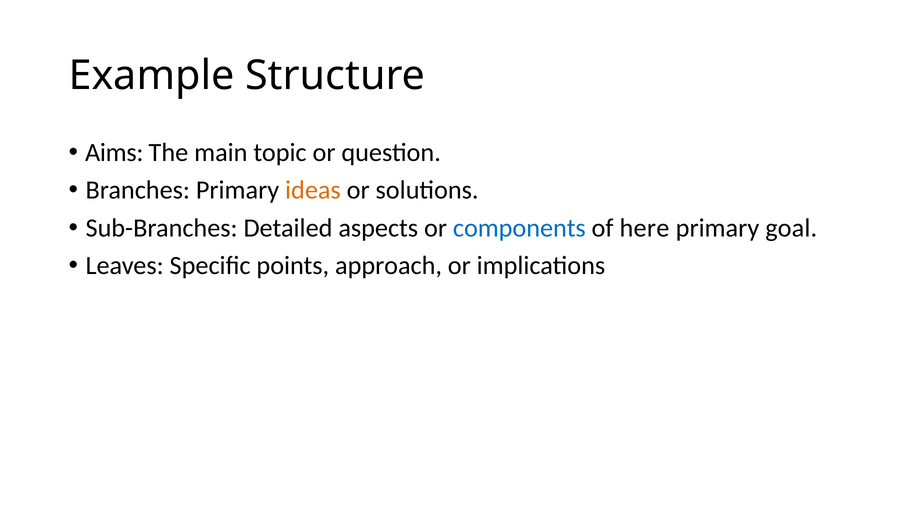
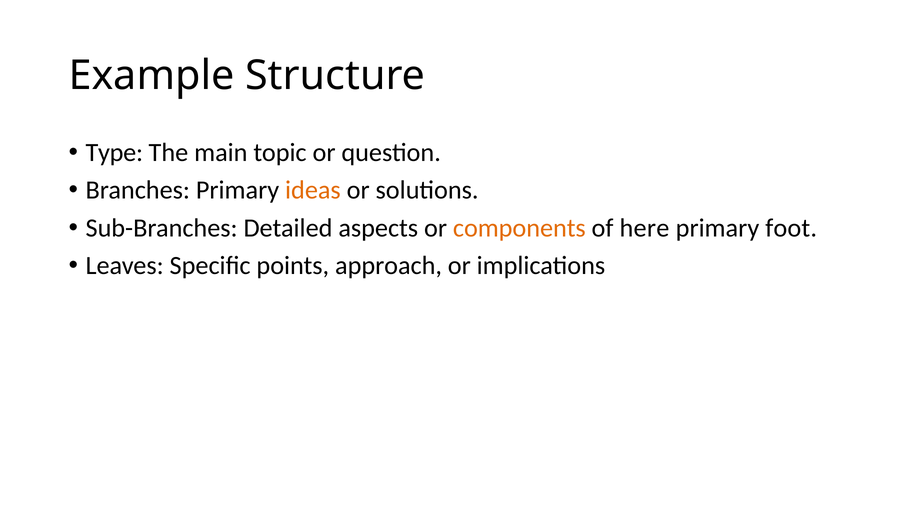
Aims: Aims -> Type (114, 152)
components colour: blue -> orange (519, 228)
goal: goal -> foot (791, 228)
